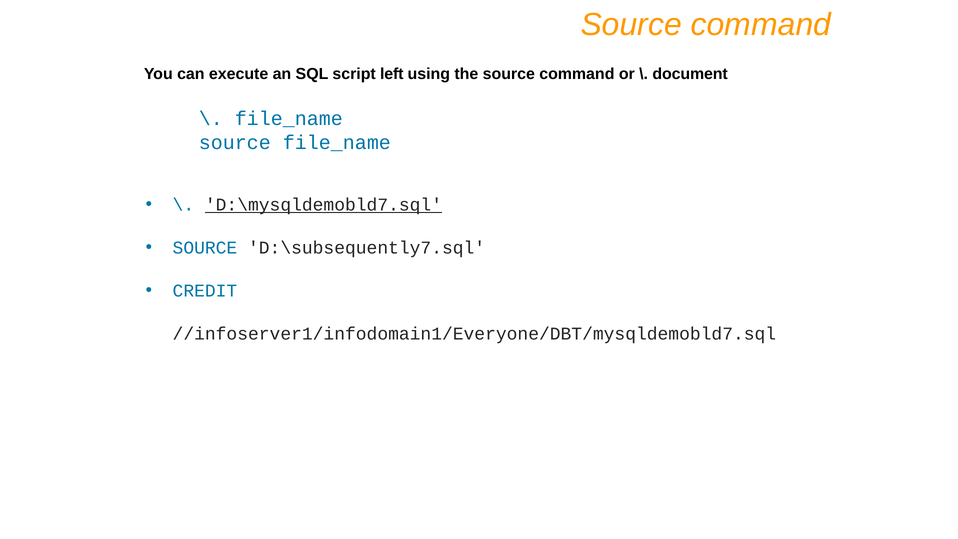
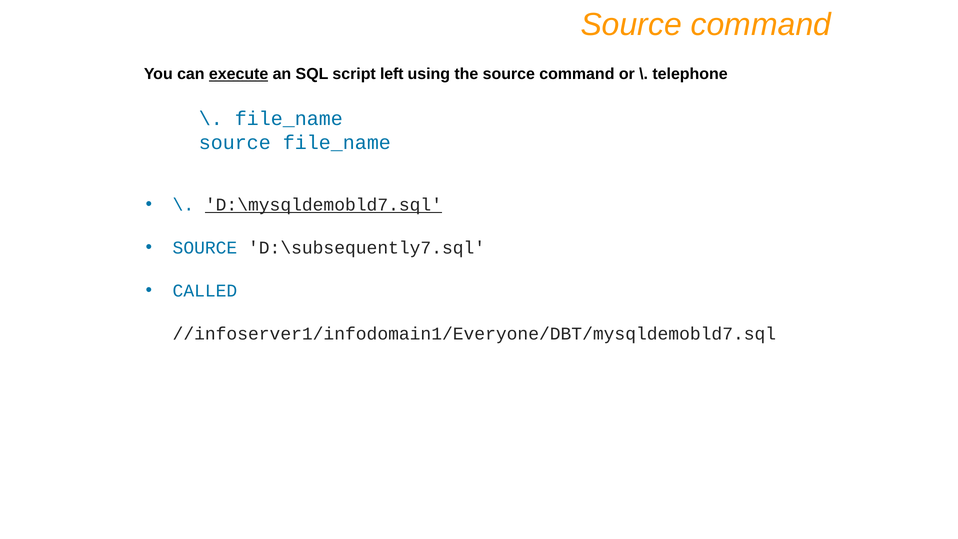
execute underline: none -> present (239, 74)
document: document -> telephone (690, 74)
CREDIT: CREDIT -> CALLED (205, 291)
